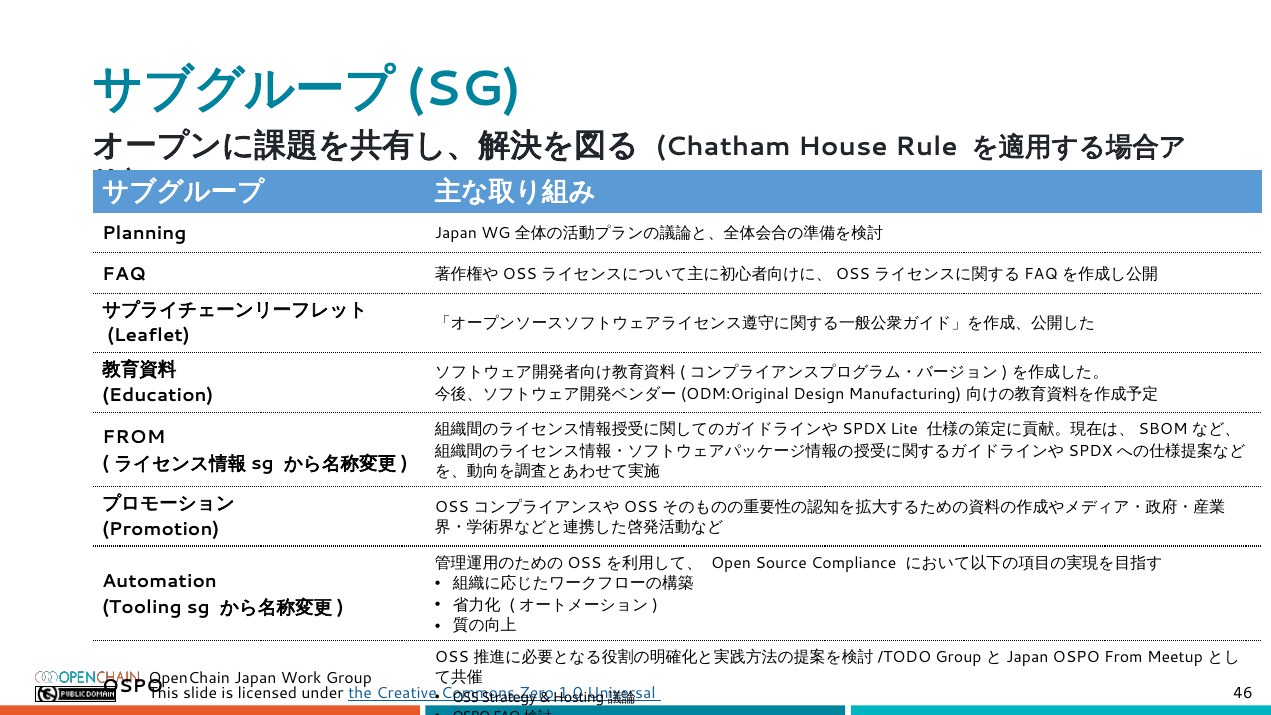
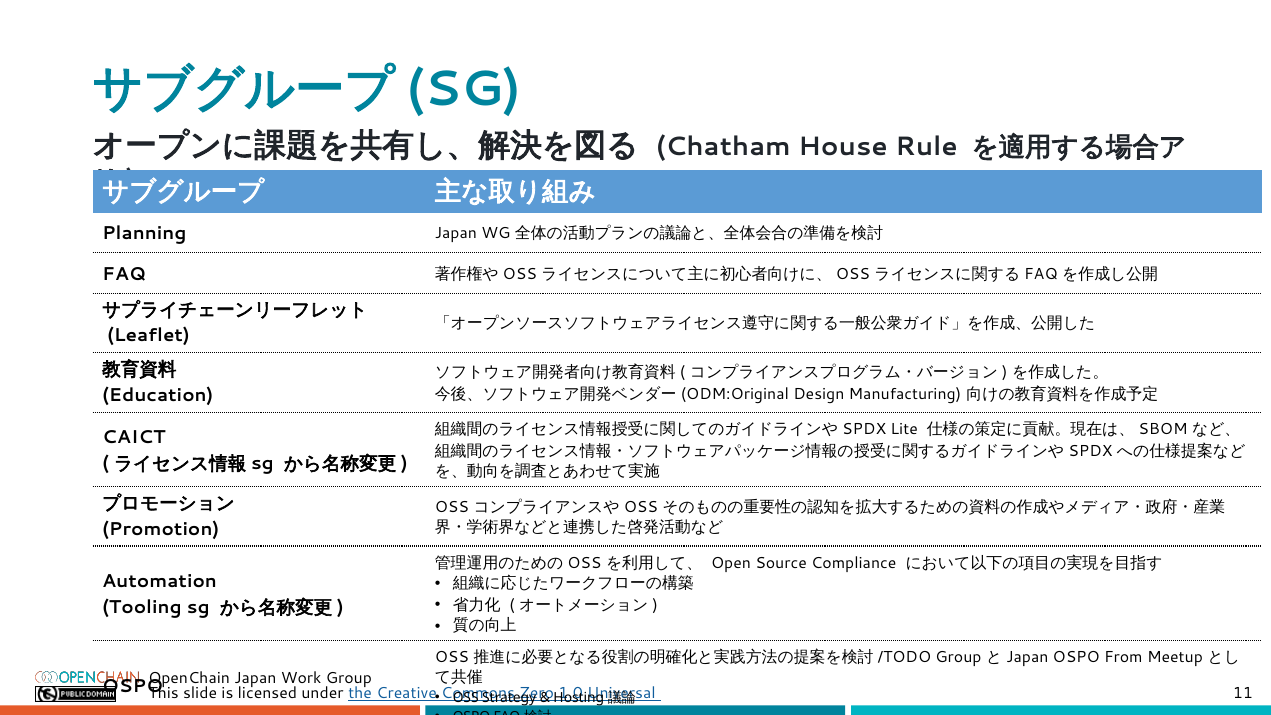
FROM: FROM -> CAICT (134, 437)
46: 46 -> 11 (1243, 693)
